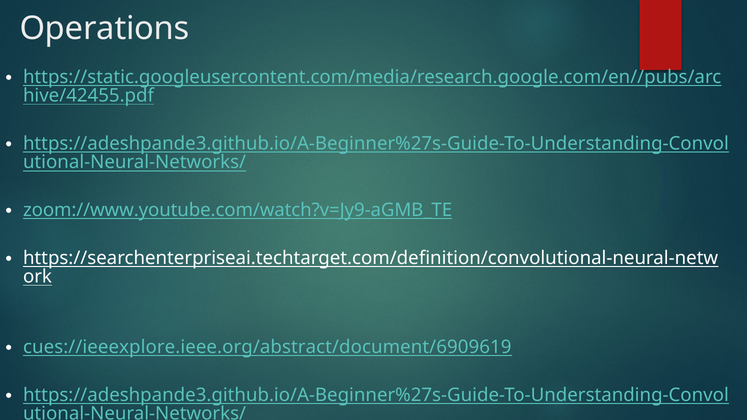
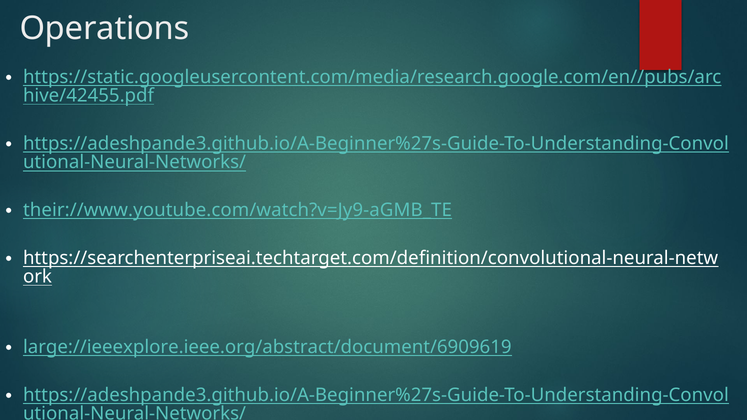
zoom://www.youtube.com/watch?v=Jy9-aGMB_TE: zoom://www.youtube.com/watch?v=Jy9-aGMB_TE -> their://www.youtube.com/watch?v=Jy9-aGMB_TE (237, 210)
cues://ieeexplore.ieee.org/abstract/document/6909619: cues://ieeexplore.ieee.org/abstract/document/6909619 -> large://ieeexplore.ieee.org/abstract/document/6909619 (267, 347)
